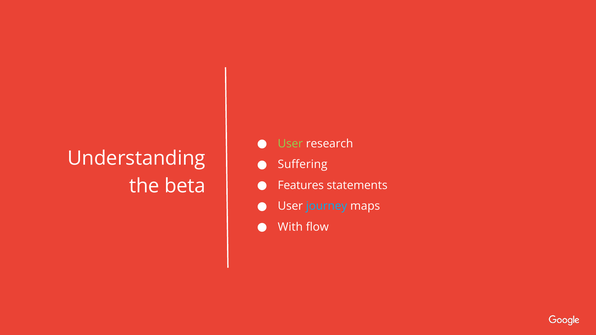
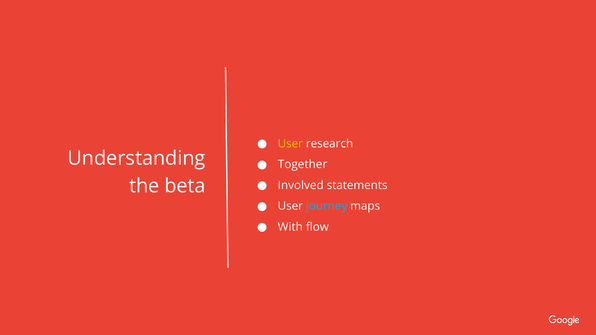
User colour: light green -> yellow (290, 144)
Suffering: Suffering -> Together (303, 164)
Features: Features -> Involved (301, 185)
